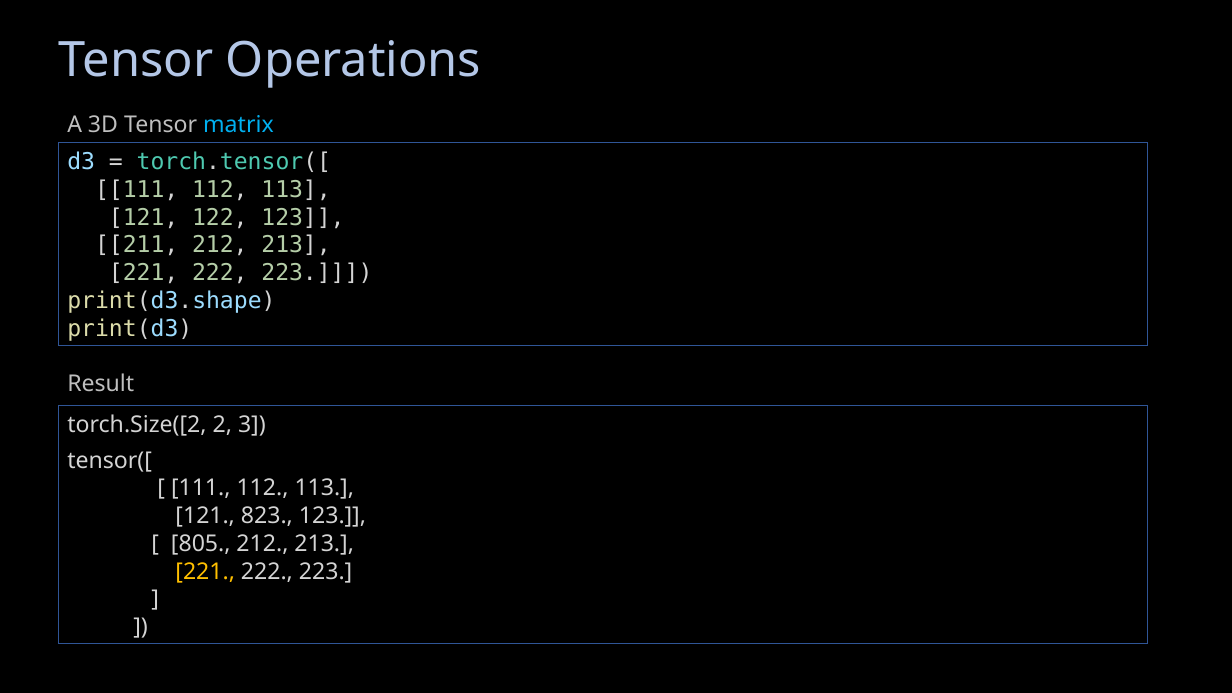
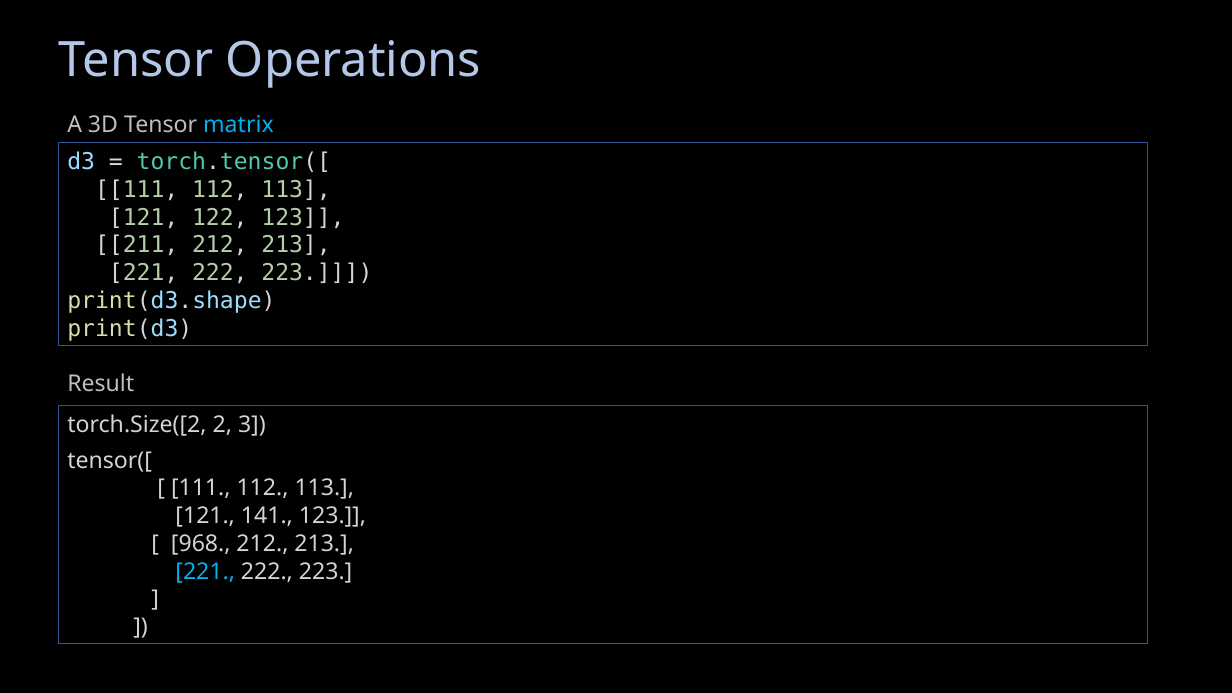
823: 823 -> 141 (267, 516)
805: 805 -> 968 (201, 544)
221 colour: yellow -> light blue (205, 571)
